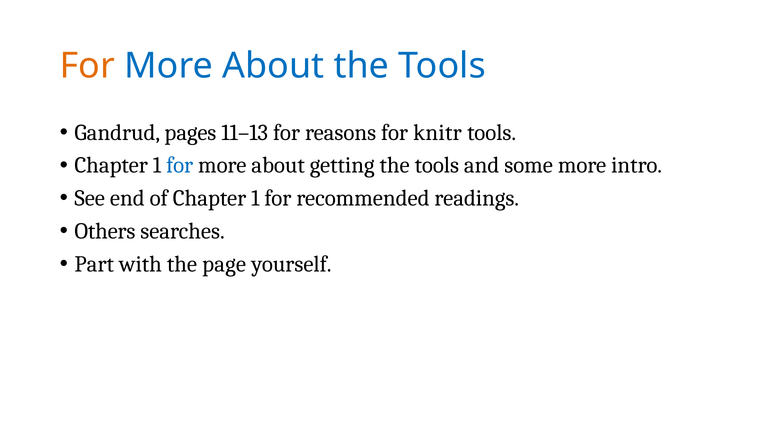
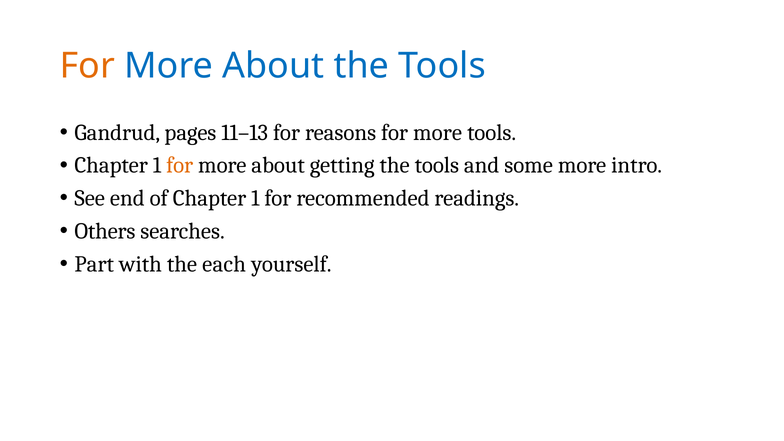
reasons for knitr: knitr -> more (438, 133)
for colour: blue -> orange (180, 165)
page: page -> each (224, 264)
